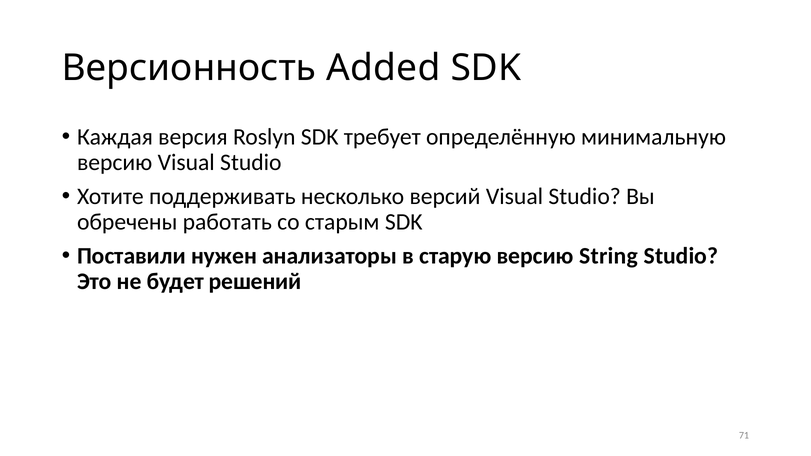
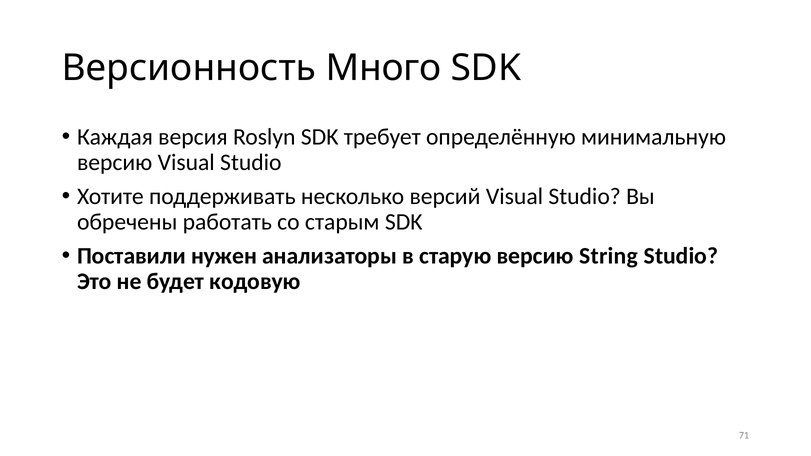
Added: Added -> Много (384, 68)
решений: решений -> кодовую (255, 282)
